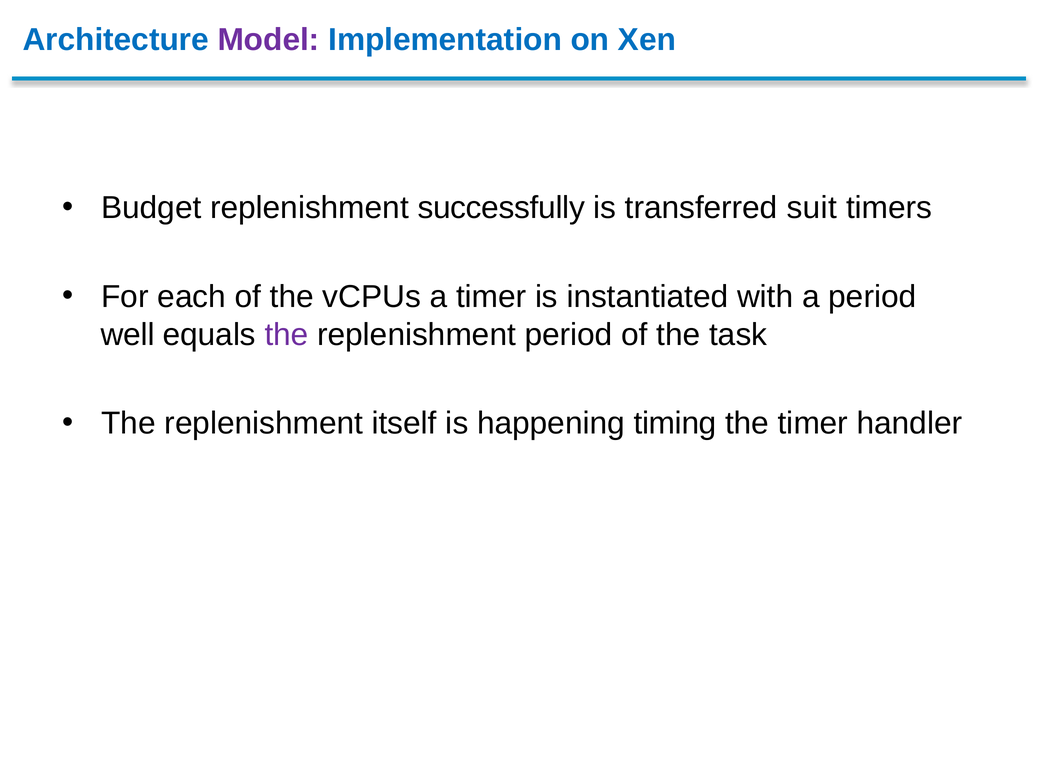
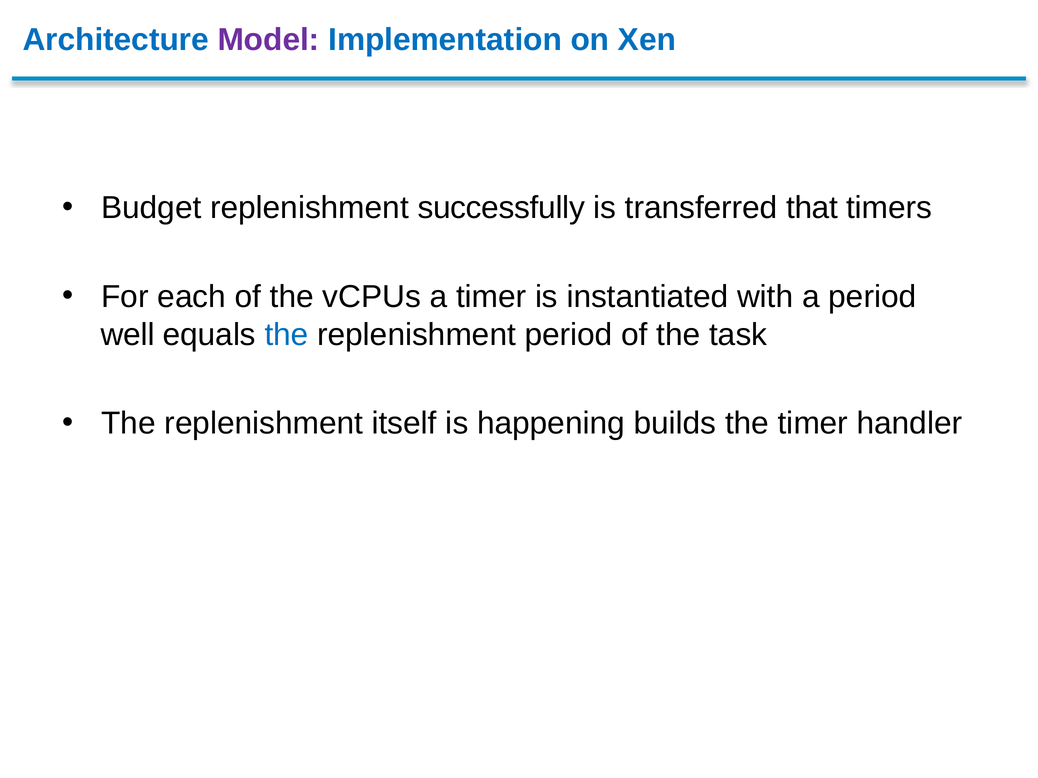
suit: suit -> that (812, 208)
the colour: purple -> blue (287, 335)
timing: timing -> builds (675, 424)
